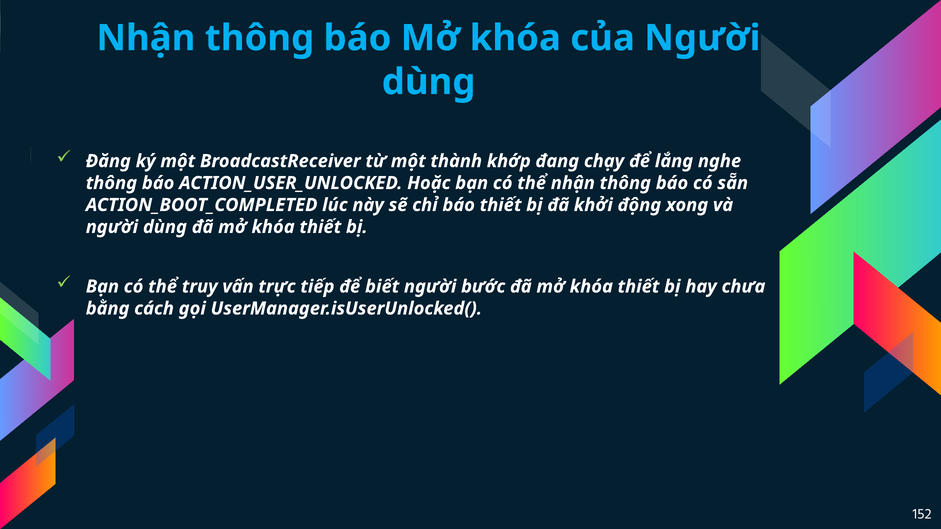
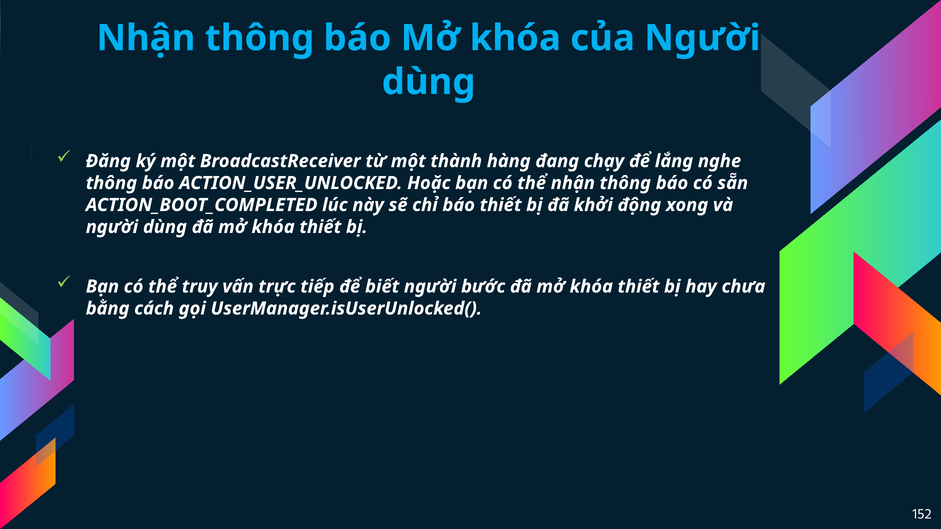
khớp: khớp -> hàng (509, 161)
